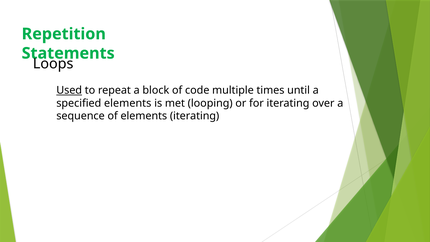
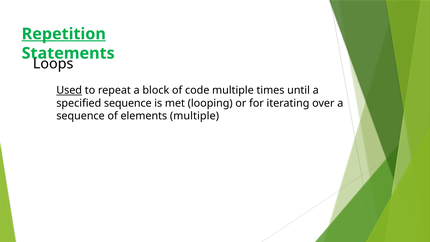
Repetition underline: none -> present (64, 34)
specified elements: elements -> sequence (128, 103)
elements iterating: iterating -> multiple (194, 116)
